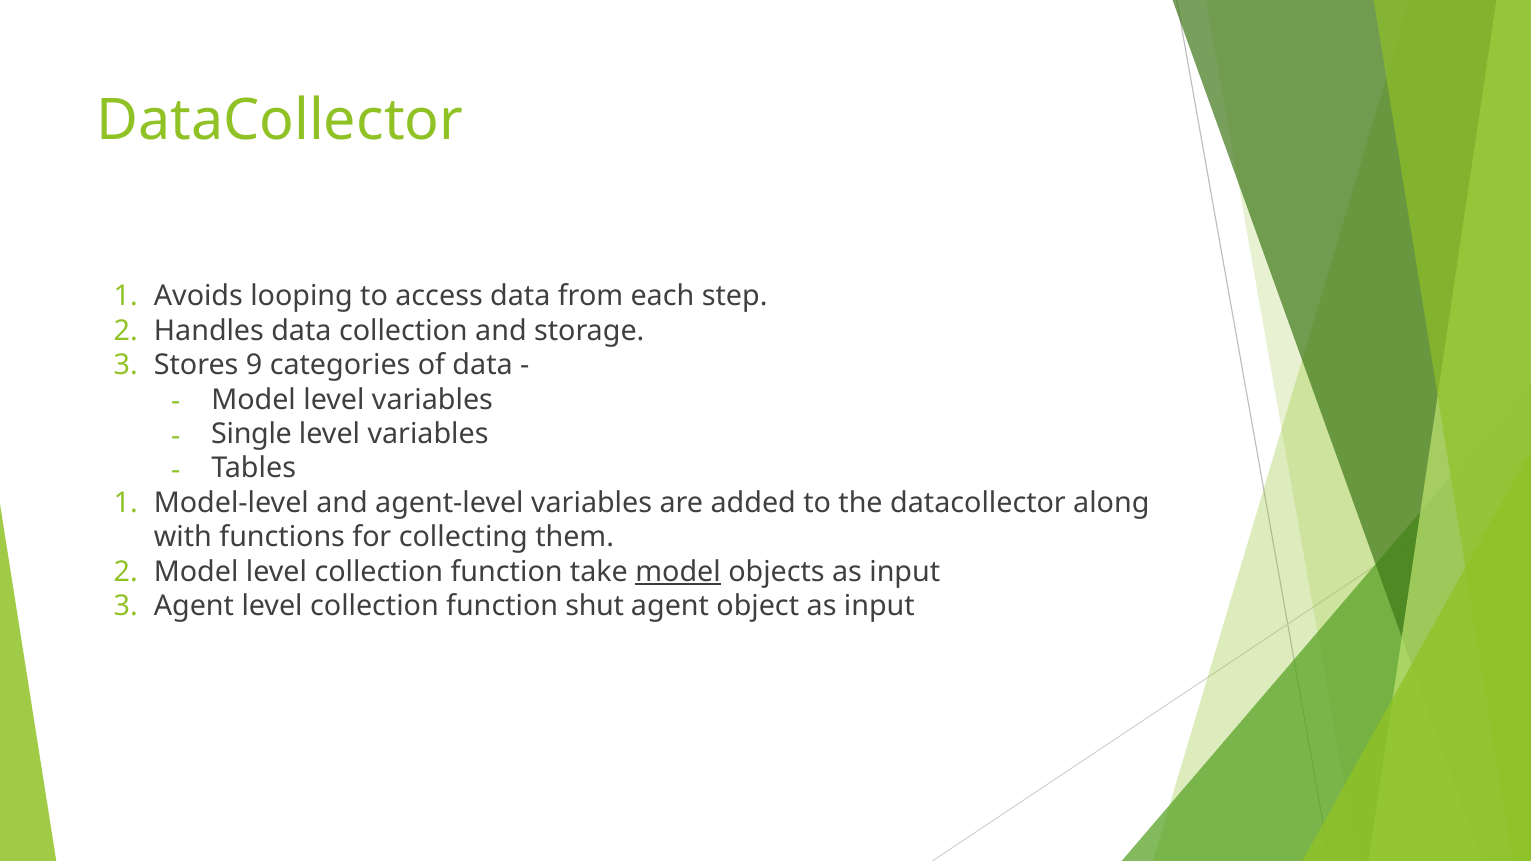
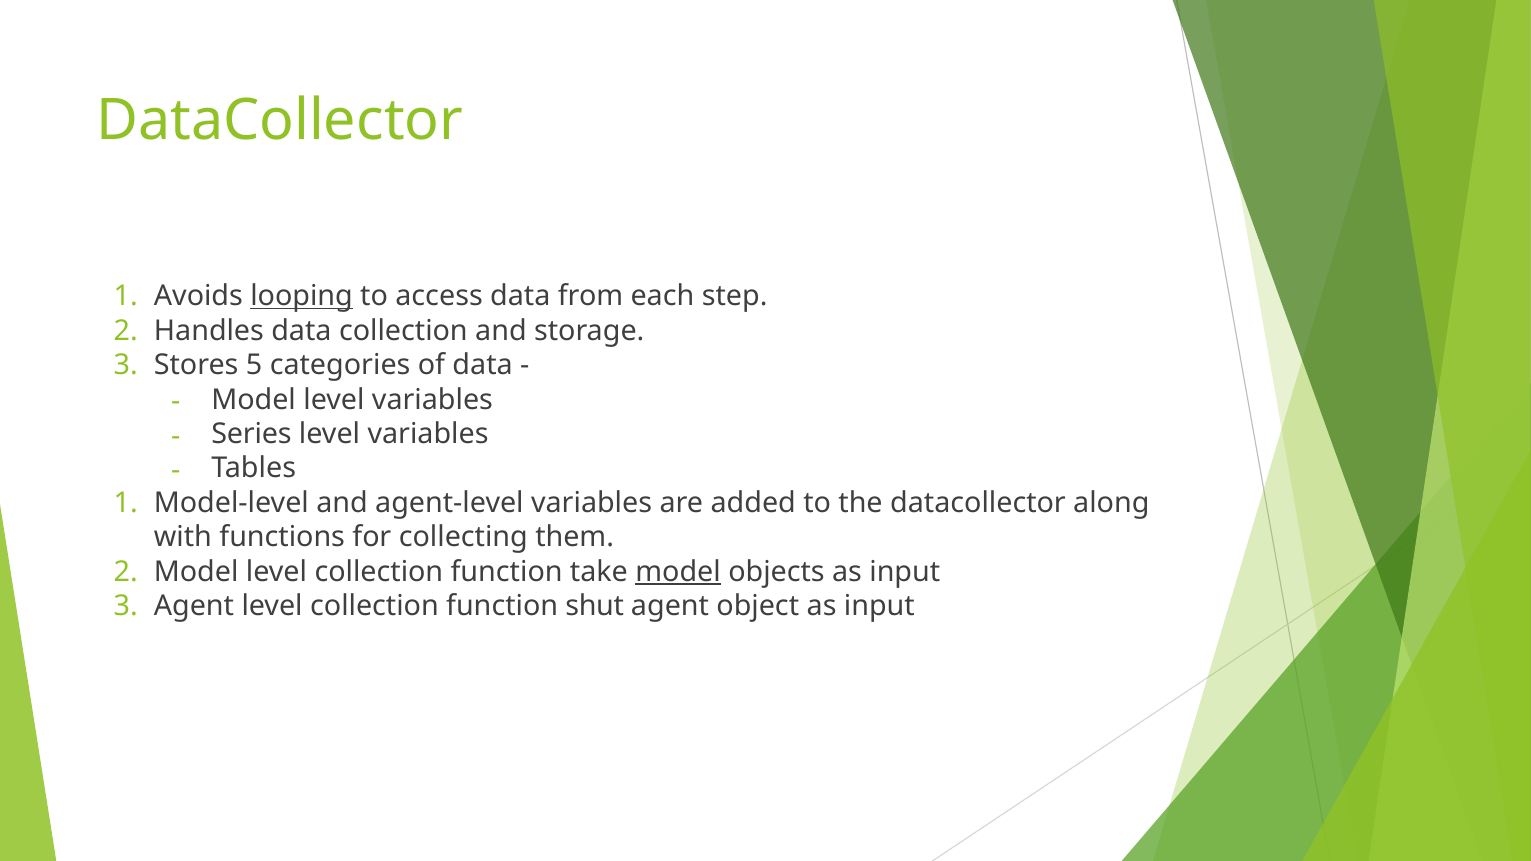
looping underline: none -> present (302, 296)
9: 9 -> 5 (254, 365)
Single: Single -> Series (251, 434)
